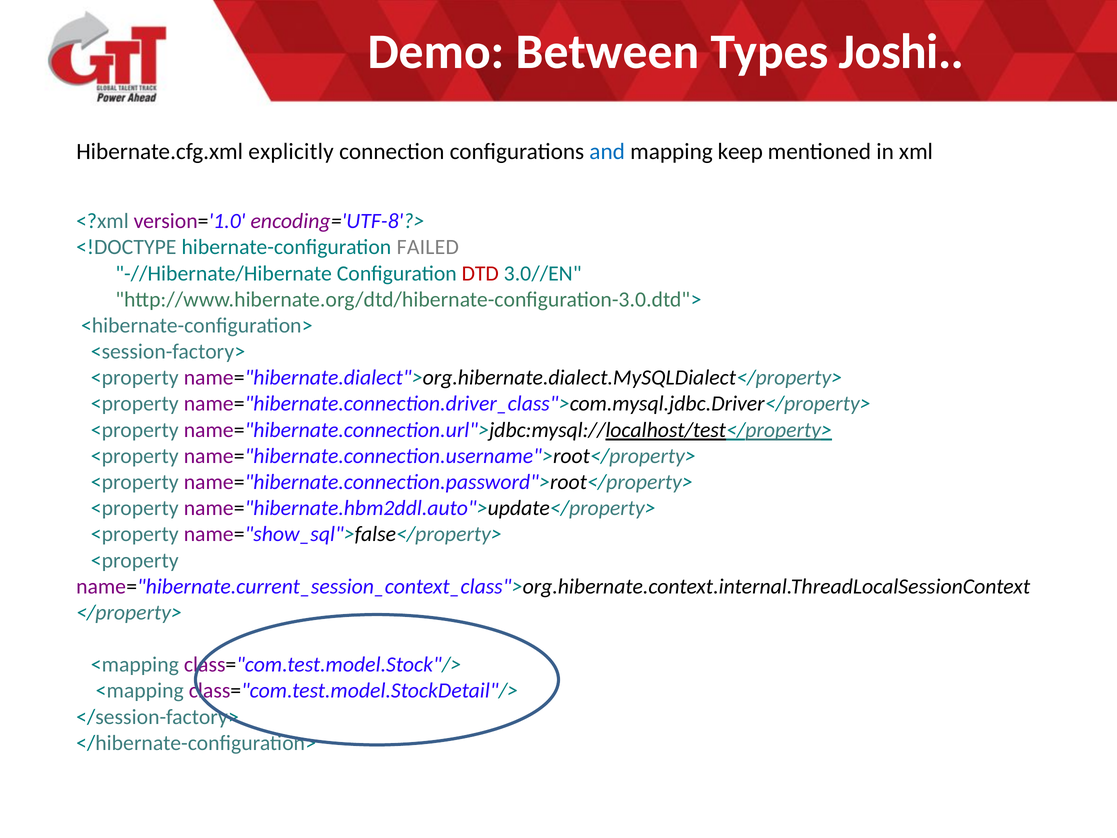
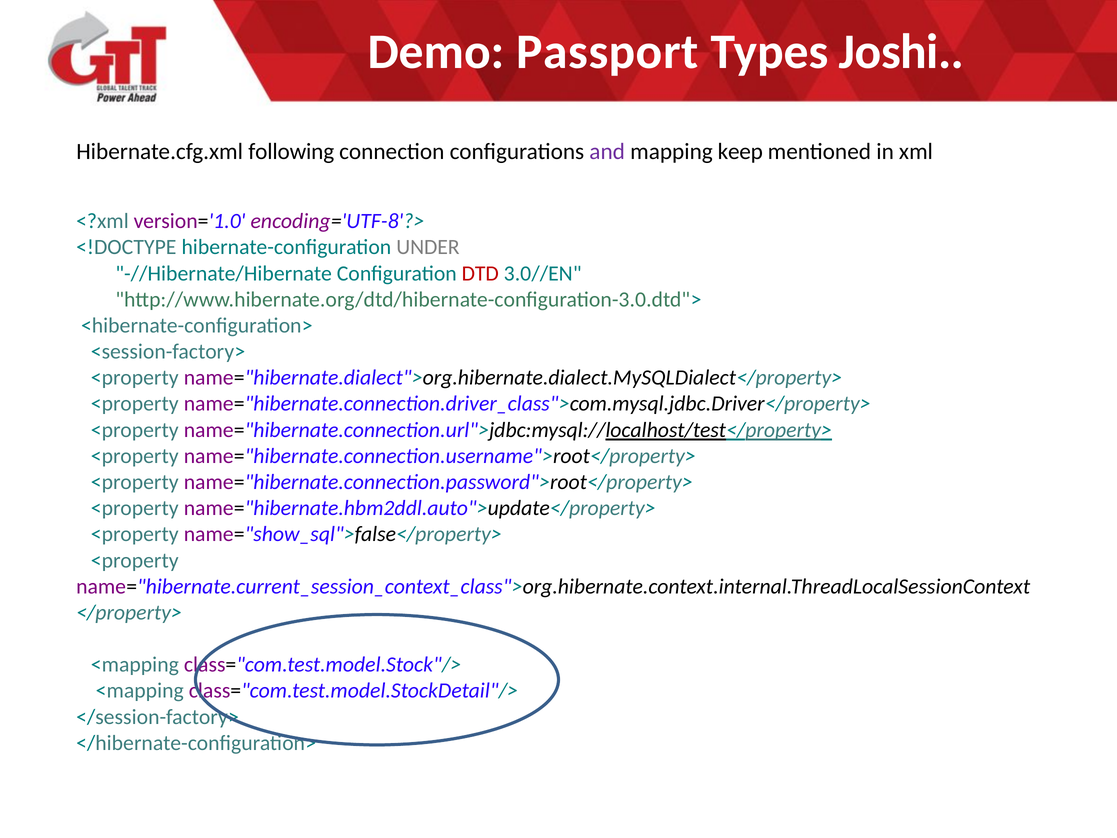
Between: Between -> Passport (607, 52)
explicitly: explicitly -> following (291, 151)
and colour: blue -> purple (607, 151)
FAILED: FAILED -> UNDER (428, 247)
